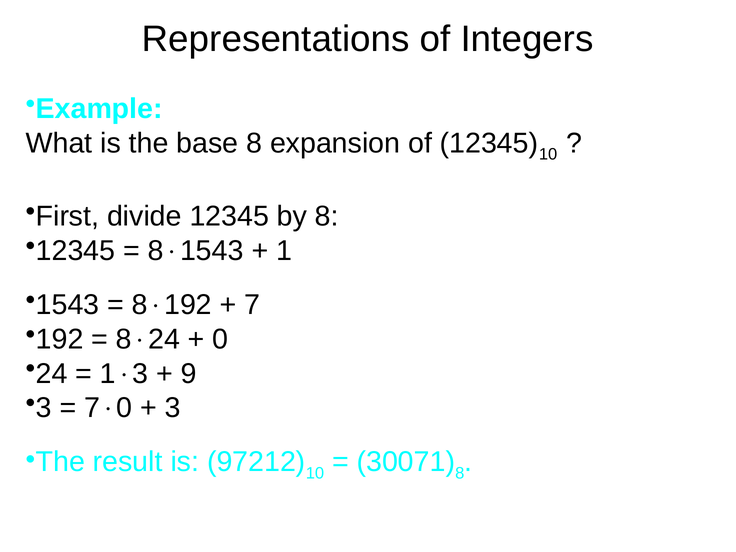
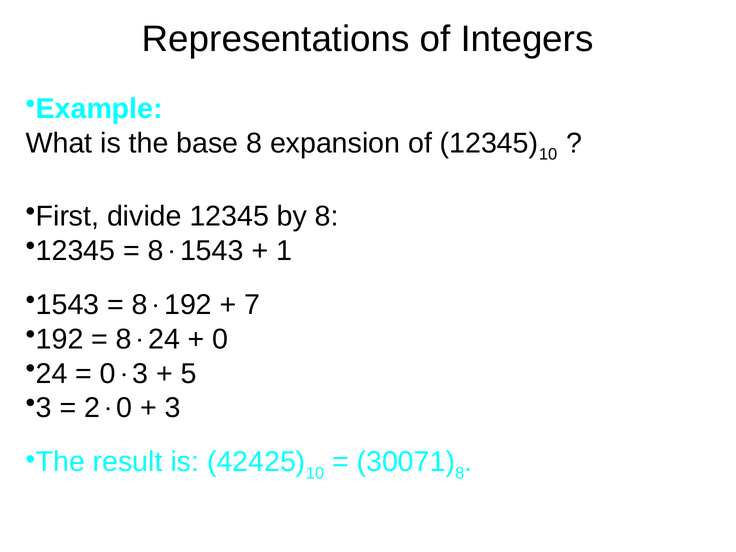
1: 1 -> 0 (108, 374)
9: 9 -> 5 (189, 374)
7: 7 -> 2 (92, 408)
97212: 97212 -> 42425 (256, 462)
